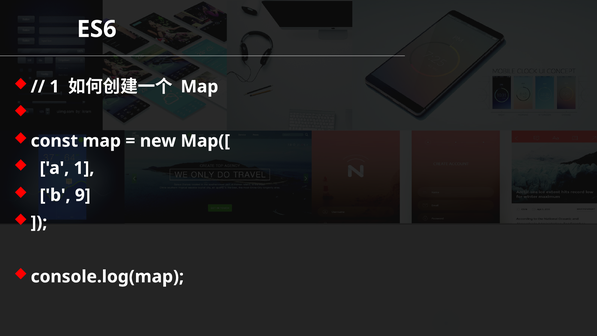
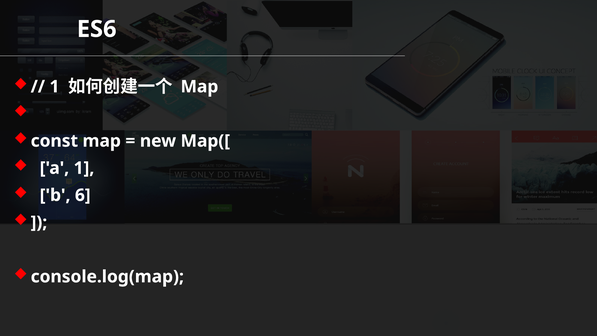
9: 9 -> 6 (83, 195)
